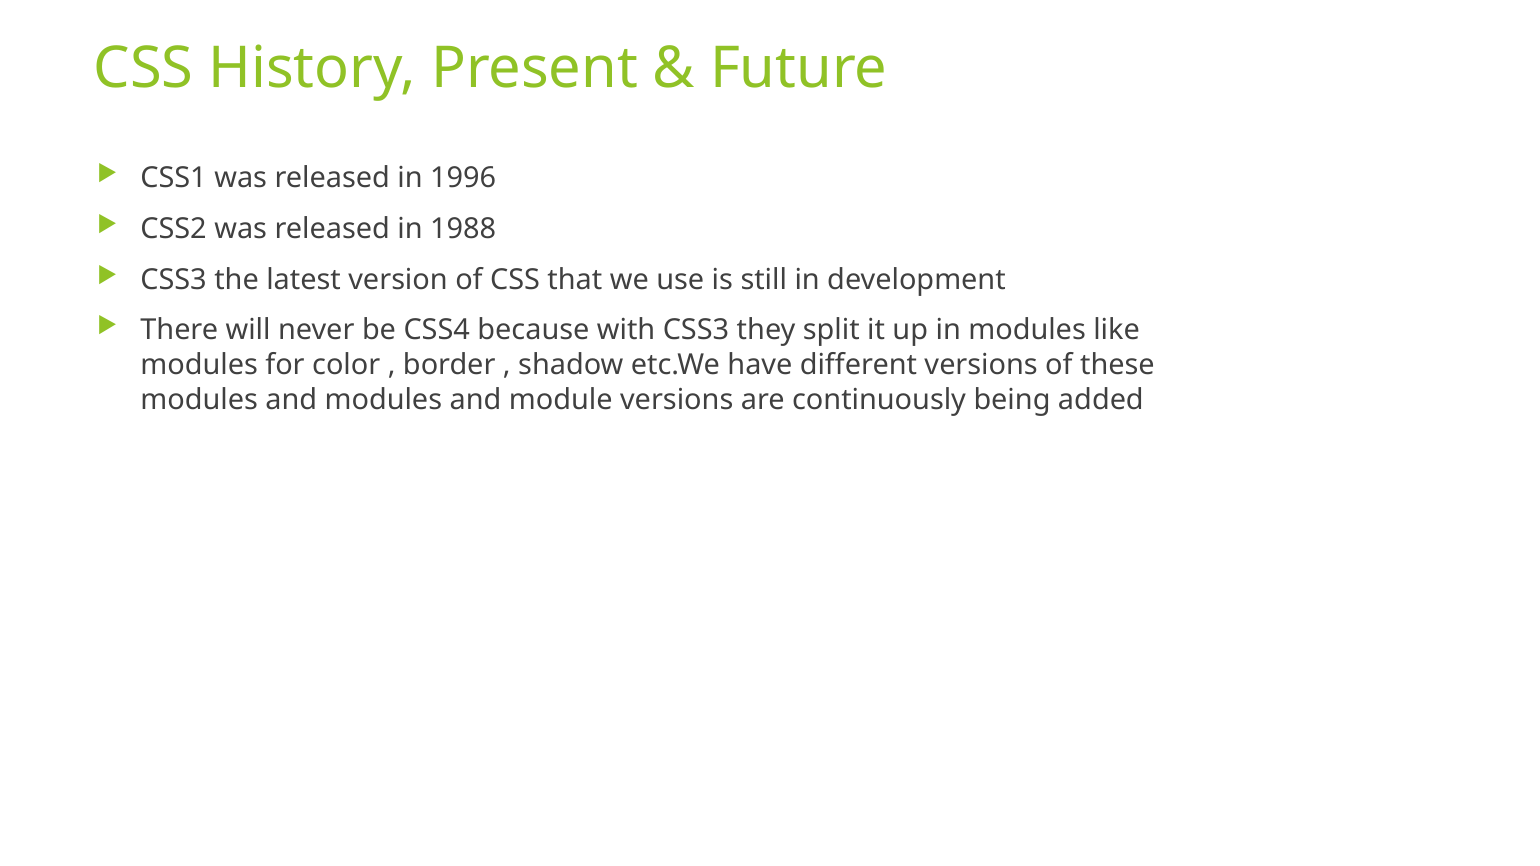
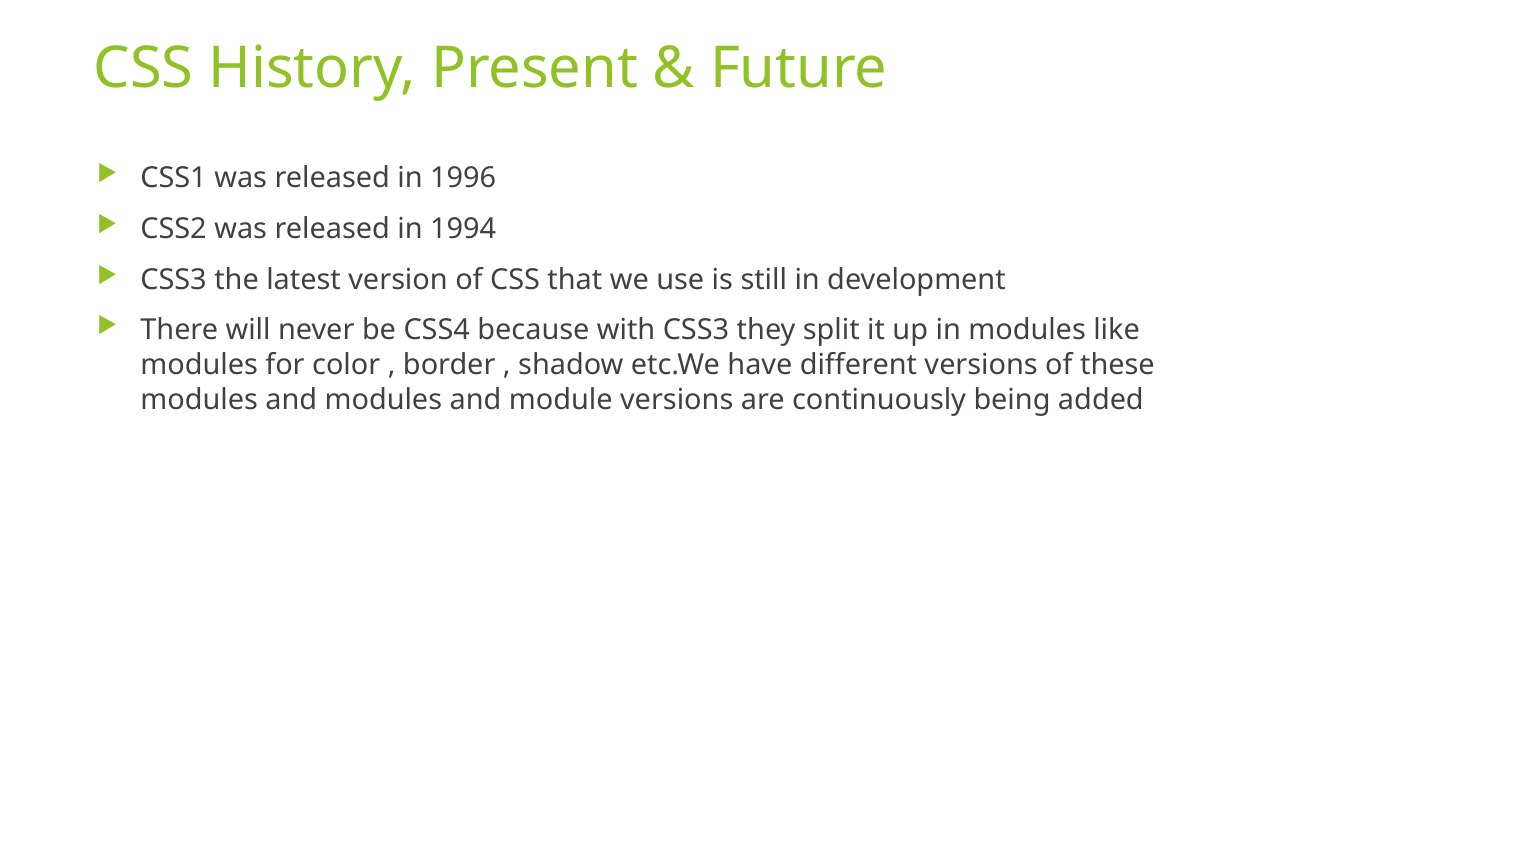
1988: 1988 -> 1994 (463, 229)
